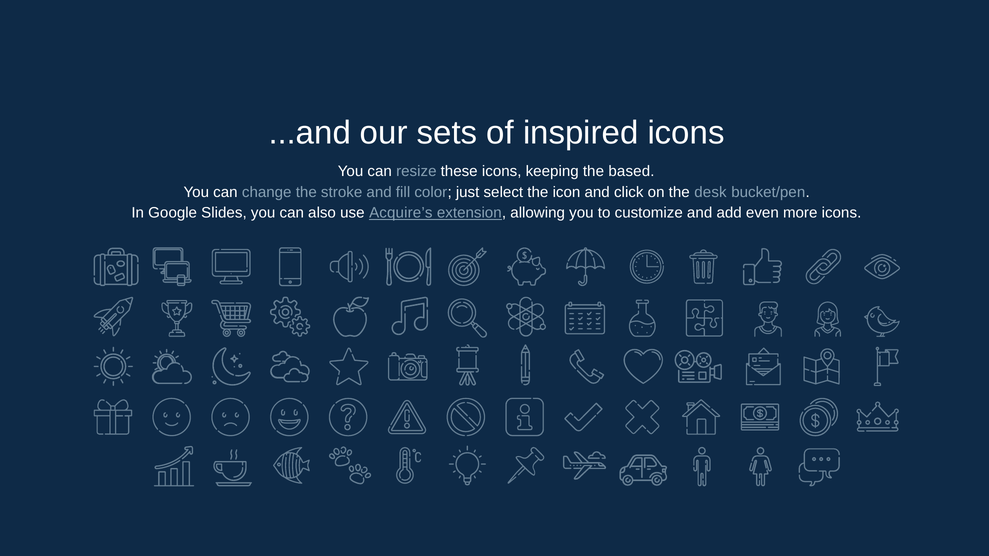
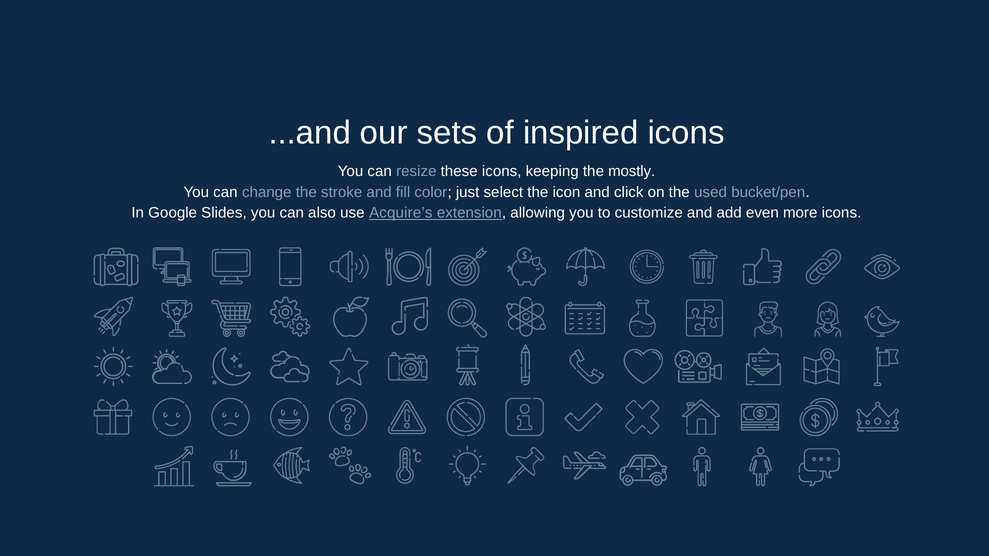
based: based -> mostly (632, 171)
desk: desk -> used (711, 192)
